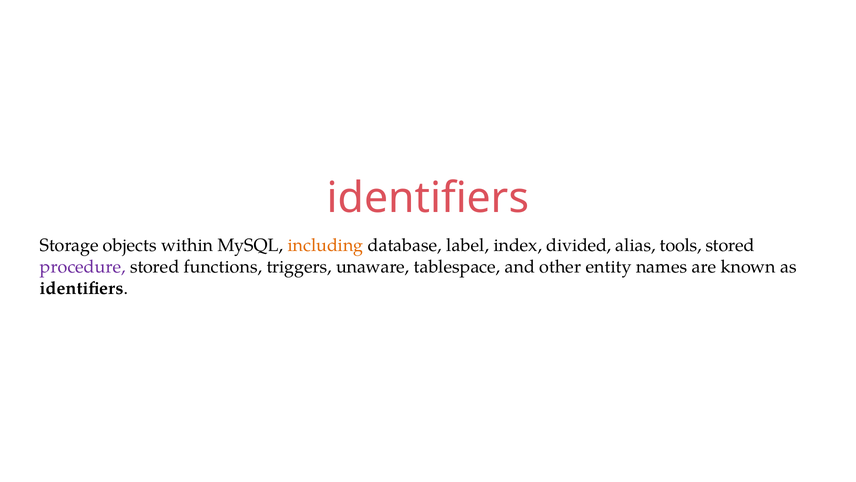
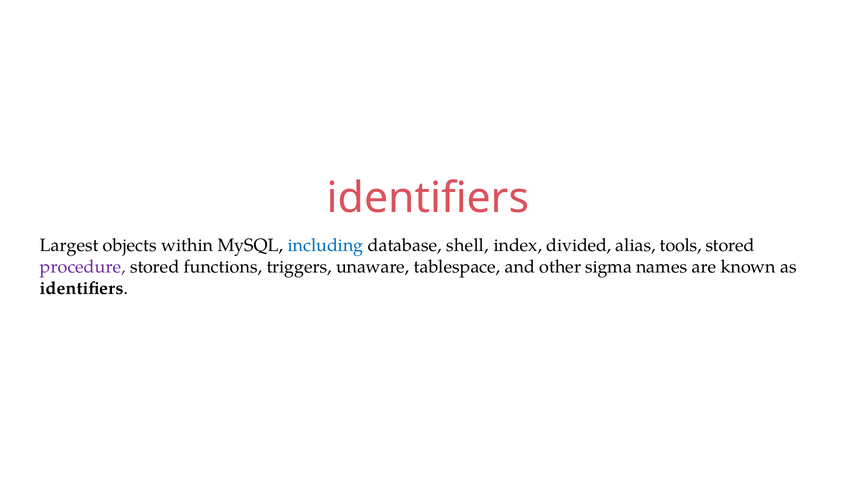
Storage: Storage -> Largest (69, 245)
including colour: orange -> blue (325, 245)
label: label -> shell (468, 245)
entity: entity -> sigma (609, 267)
